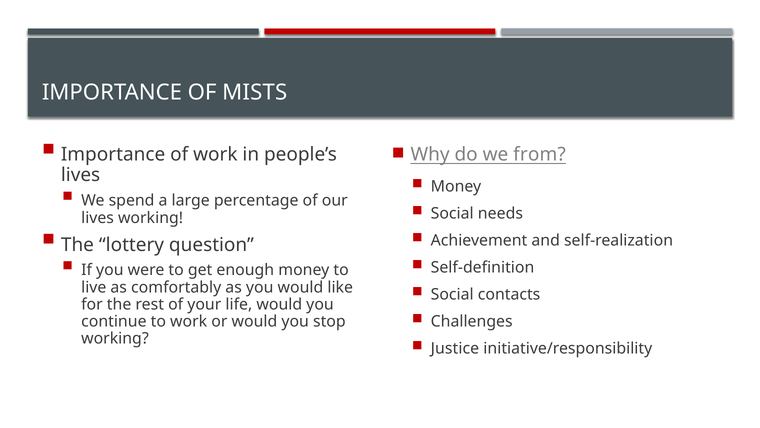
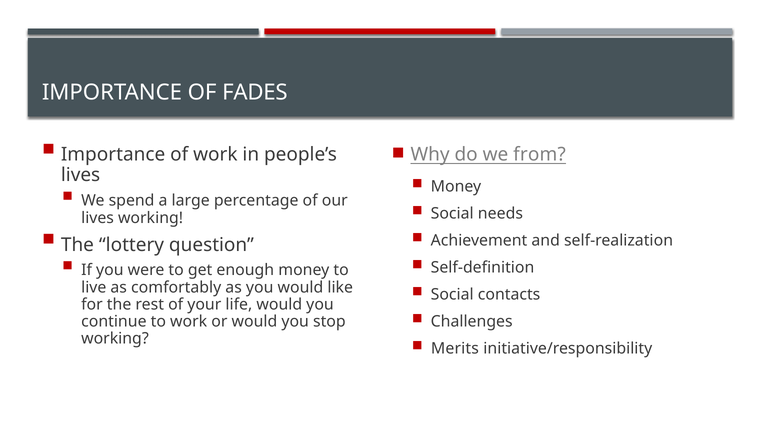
MISTS: MISTS -> FADES (255, 92)
Justice: Justice -> Merits (455, 348)
